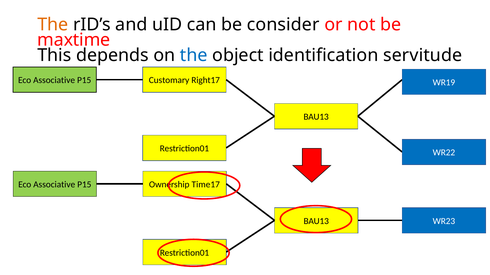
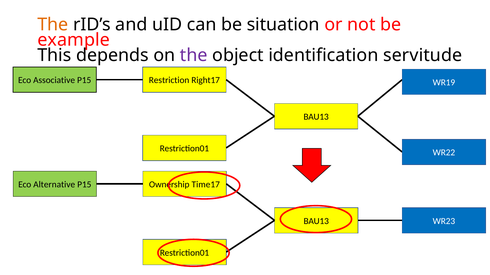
consider: consider -> situation (283, 25)
maxtime: maxtime -> example (74, 40)
the colour: blue -> purple (194, 55)
Customary: Customary -> Restriction (169, 80)
Associative: Associative -> Alternative (54, 185)
